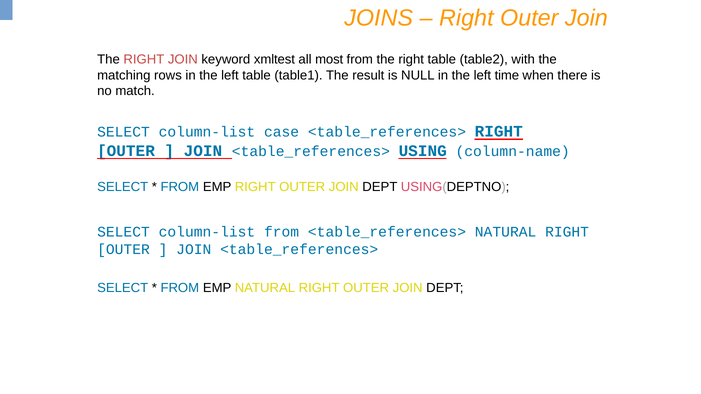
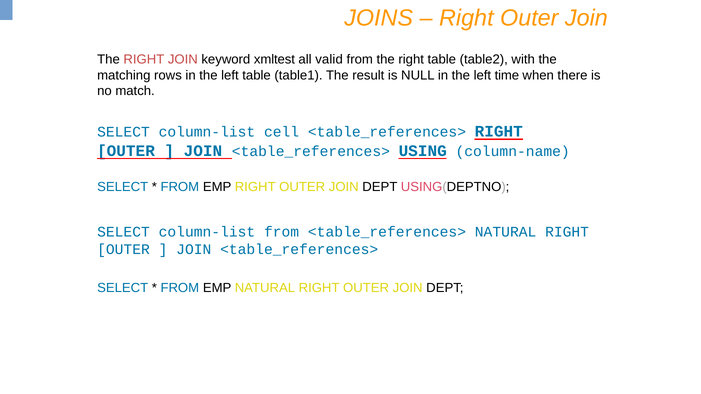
most: most -> valid (329, 60)
case: case -> cell (282, 132)
